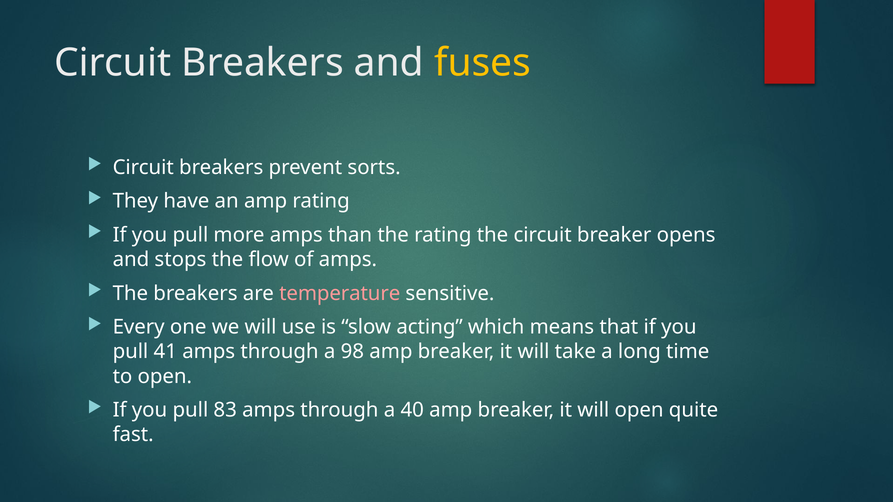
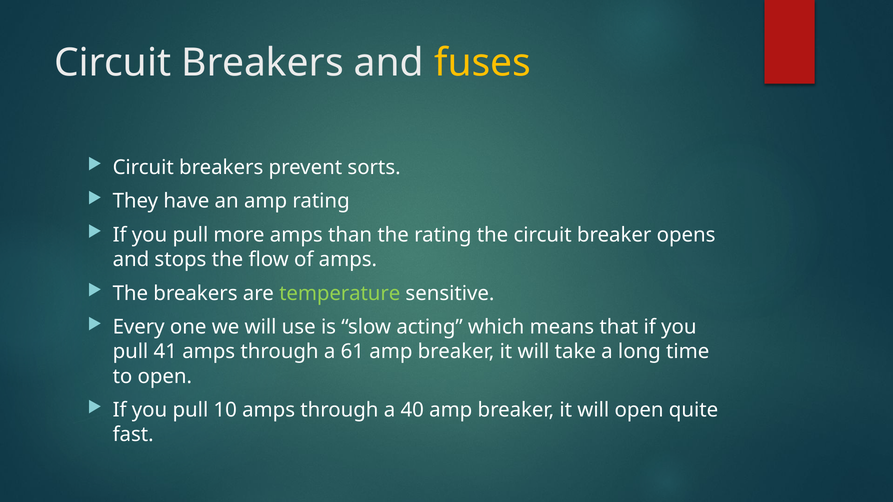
temperature colour: pink -> light green (340, 294)
98: 98 -> 61 (352, 352)
83: 83 -> 10 (225, 410)
